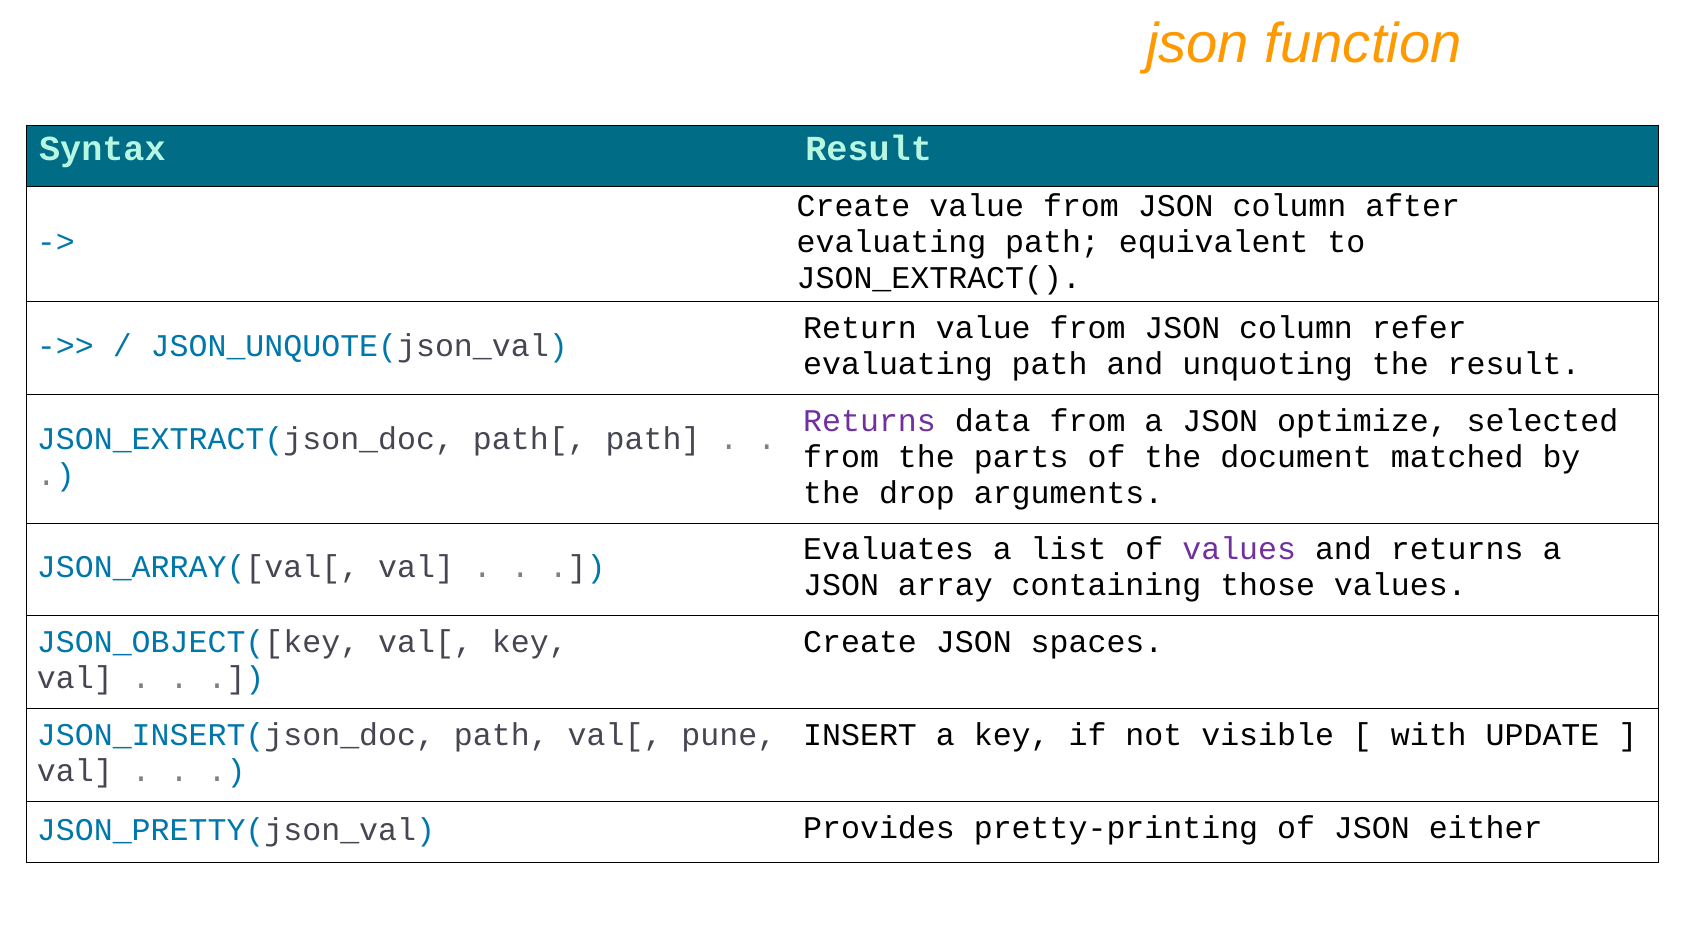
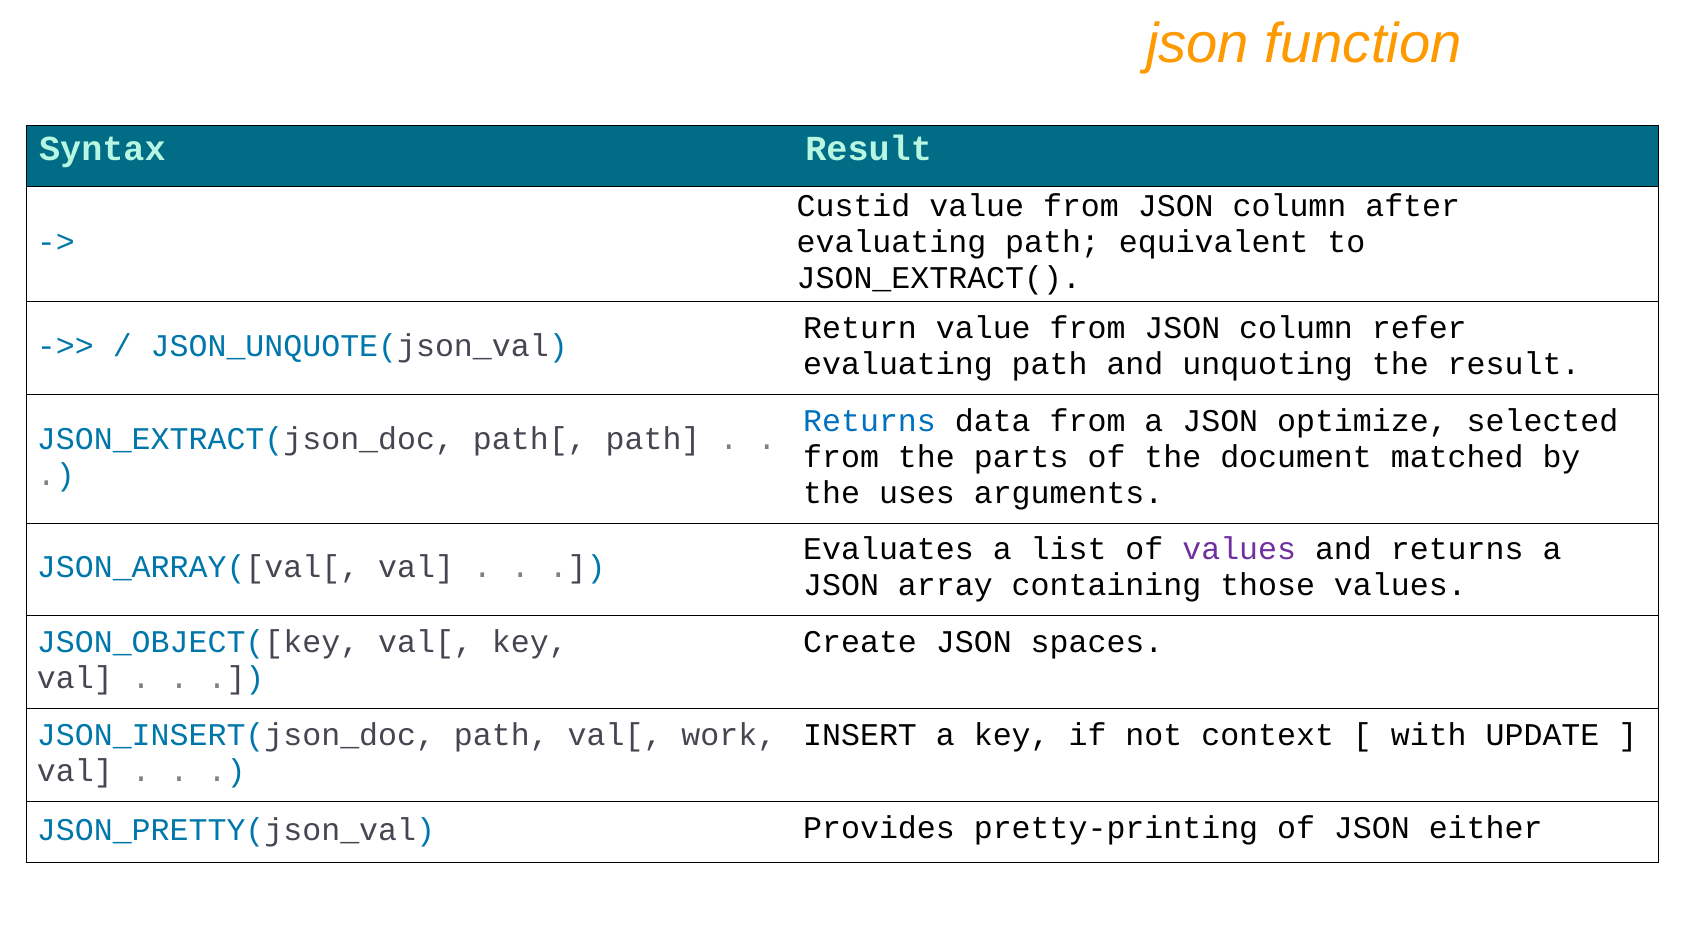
Create: Create -> Custid (854, 206)
Returns colour: purple -> blue (870, 421)
drop: drop -> uses (917, 493)
pune: pune -> work (729, 735)
visible: visible -> context (1268, 735)
